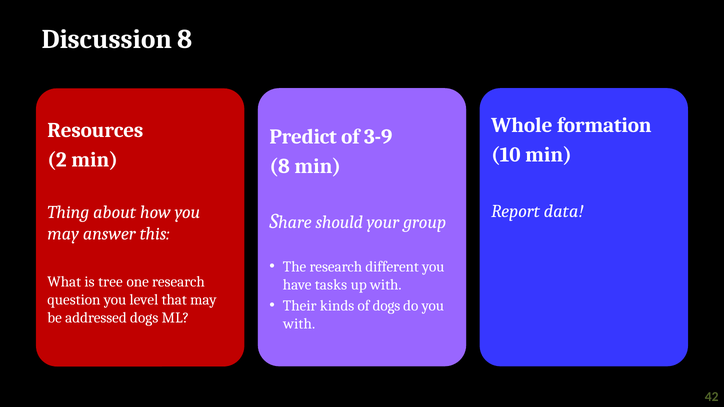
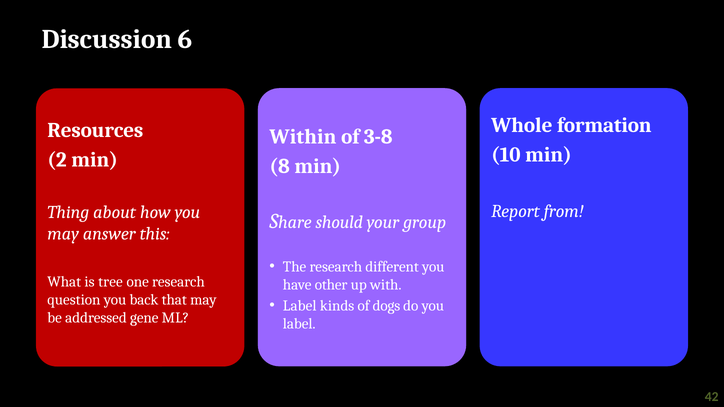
Discussion 8: 8 -> 6 (185, 39)
Predict: Predict -> Within (303, 137)
3-9: 3-9 -> 3-8 (378, 137)
data: data -> from (564, 211)
tasks: tasks -> other (331, 285)
level: level -> back (144, 300)
Their: Their -> Label (300, 306)
addressed dogs: dogs -> gene (144, 318)
with: with -> label (299, 324)
